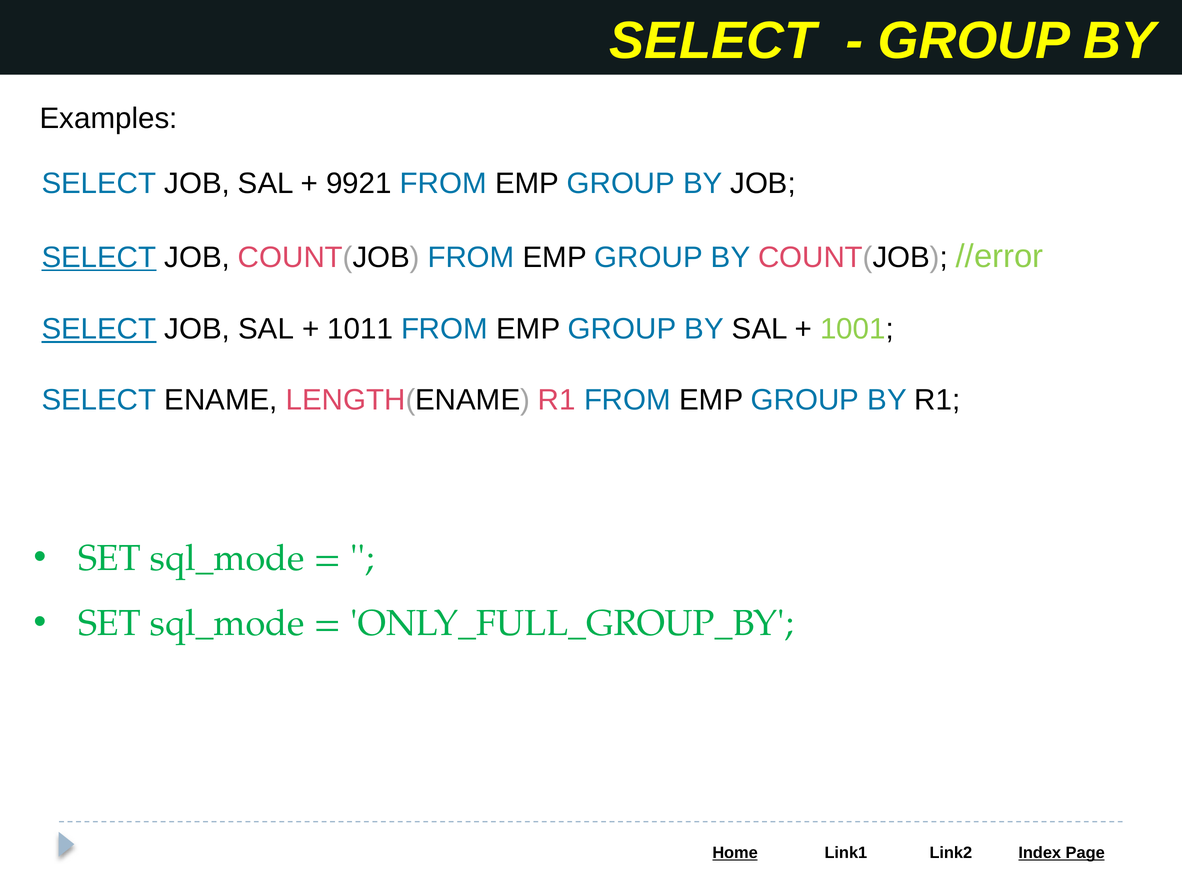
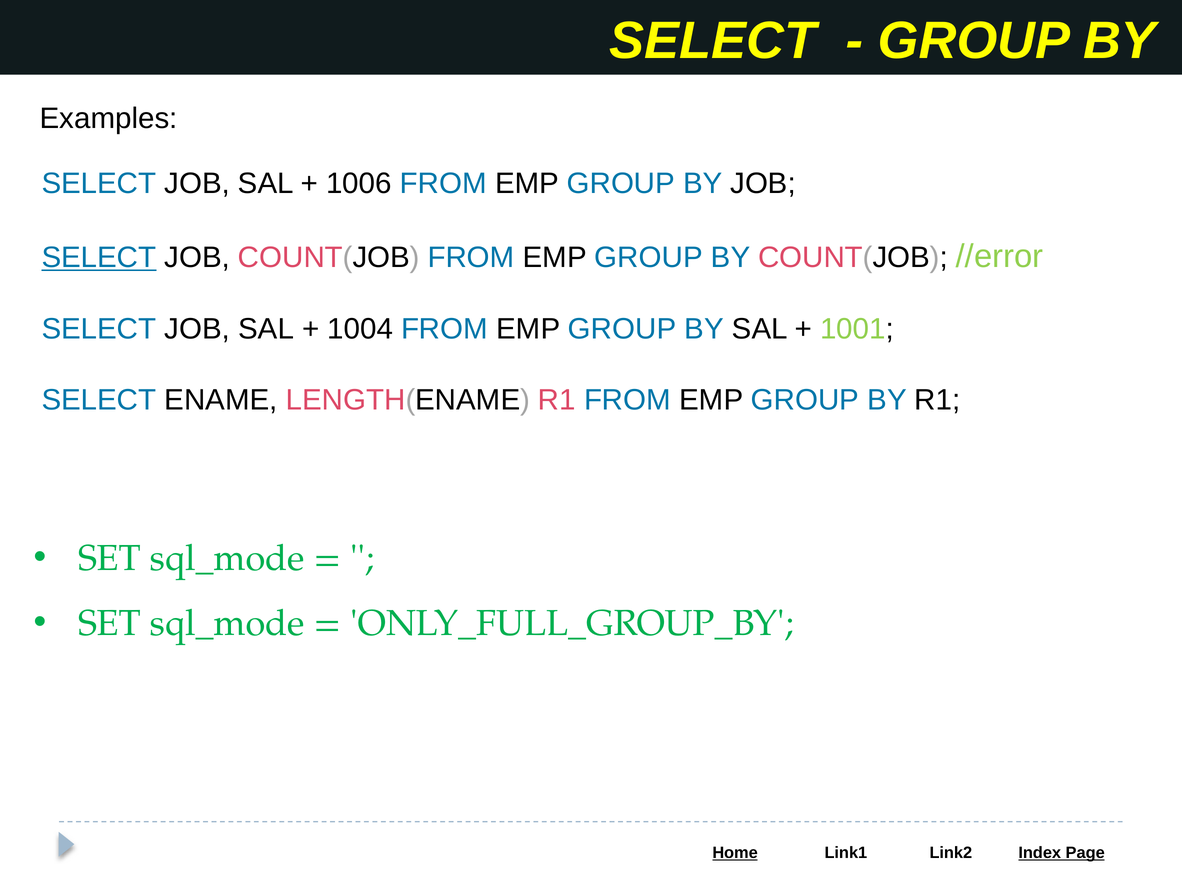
9921: 9921 -> 1006 (359, 183)
SELECT underline: present -> none (99, 329)
1011: 1011 -> 1004 (360, 329)
